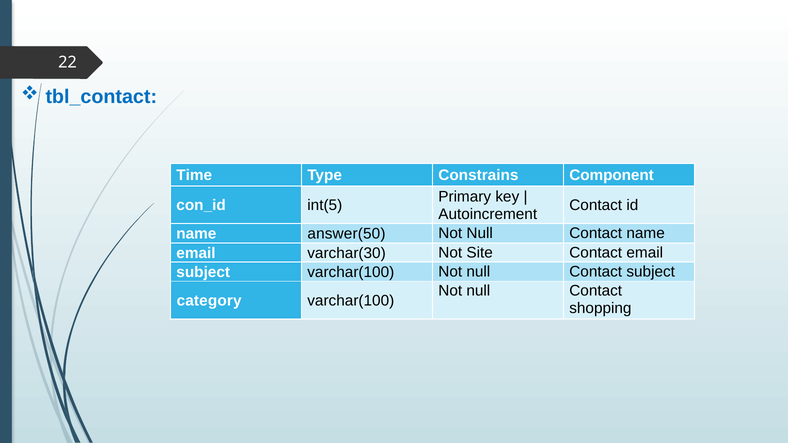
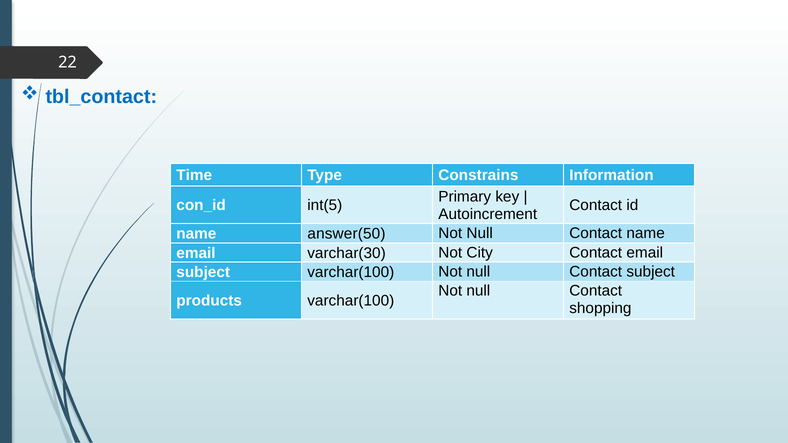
Component: Component -> Information (611, 175)
Site: Site -> City (480, 253)
category: category -> products (209, 301)
